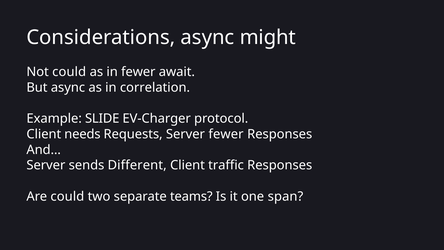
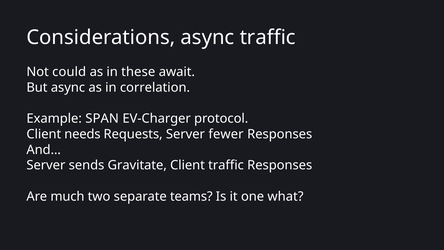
async might: might -> traffic (268, 37)
in fewer: fewer -> these (138, 72)
SLIDE: SLIDE -> SPAN (102, 119)
Different: Different -> Gravitate (137, 165)
Are could: could -> much (67, 196)
span: span -> what (285, 196)
